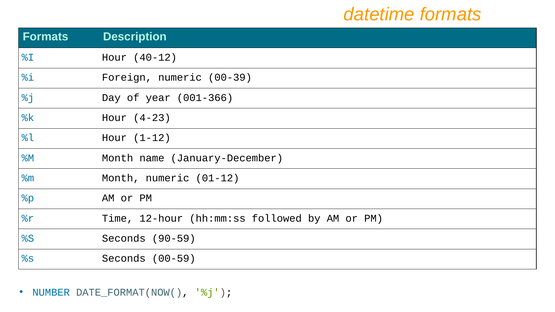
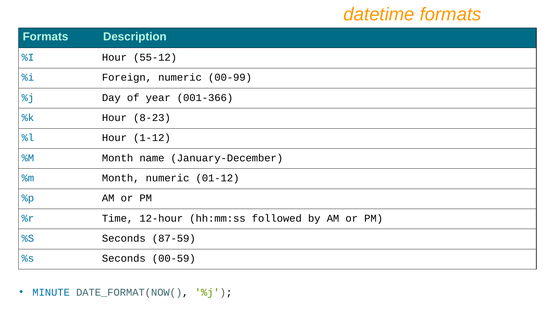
40-12: 40-12 -> 55-12 (155, 57)
00-39: 00-39 -> 00-99 (230, 78)
4-23: 4-23 -> 8-23 (152, 118)
90-59: 90-59 -> 87-59 (174, 238)
NUMBER: NUMBER -> MINUTE (51, 293)
